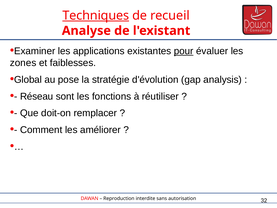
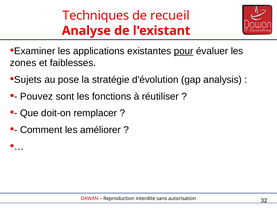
Techniques underline: present -> none (96, 16)
Global: Global -> Sujets (28, 80)
Réseau: Réseau -> Pouvez (37, 96)
